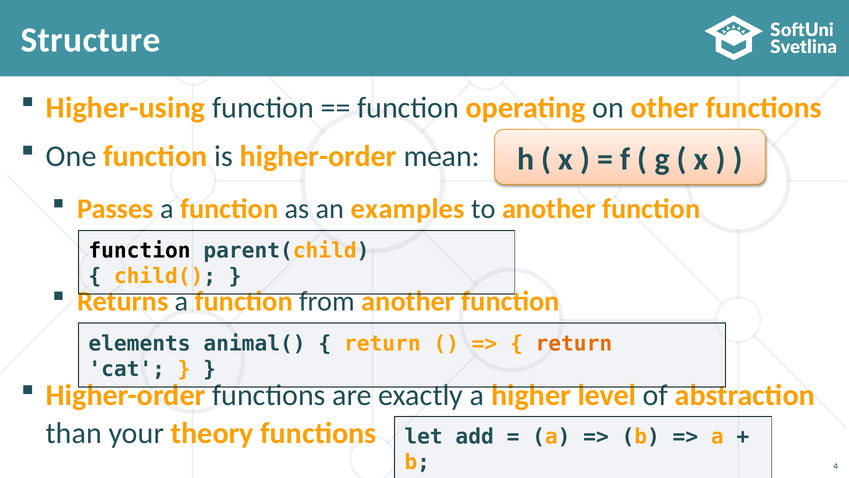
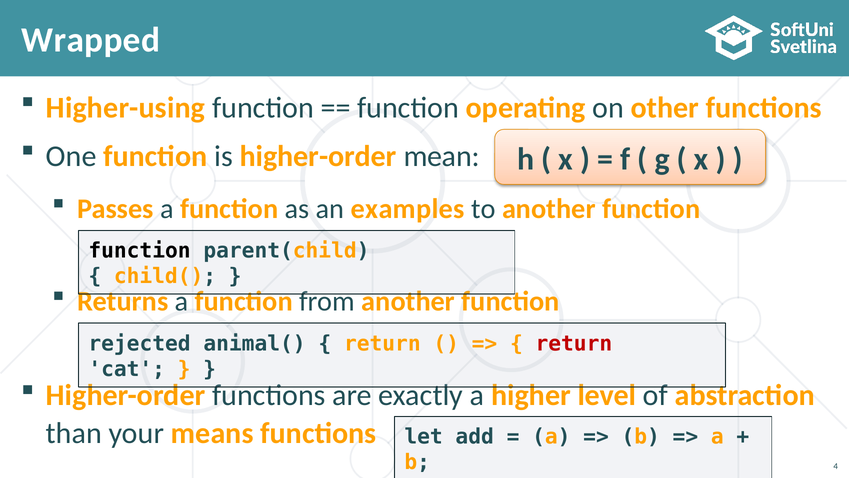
Structure: Structure -> Wrapped (91, 40)
elements: elements -> rejected (140, 344)
return colour: orange -> red (574, 344)
theory: theory -> means (212, 433)
